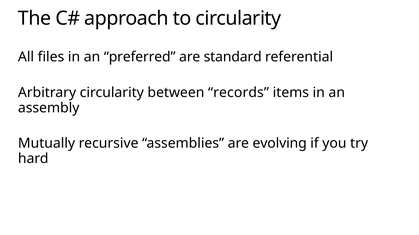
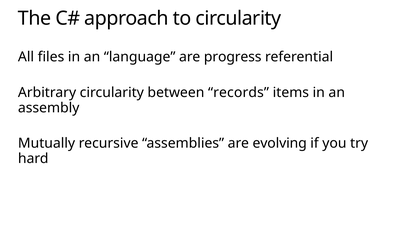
preferred: preferred -> language (140, 57)
standard: standard -> progress (233, 57)
